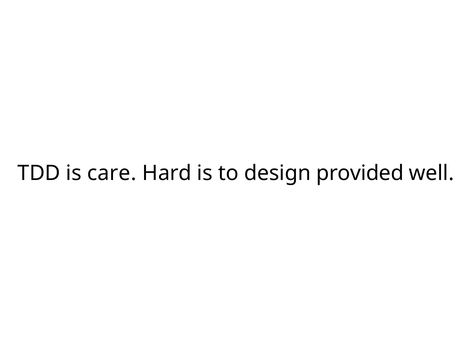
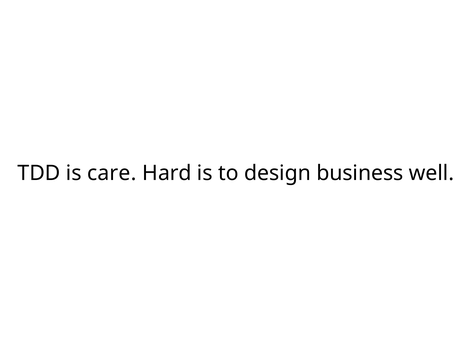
provided: provided -> business (360, 173)
